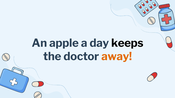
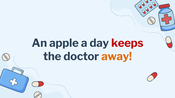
keeps colour: black -> red (127, 43)
